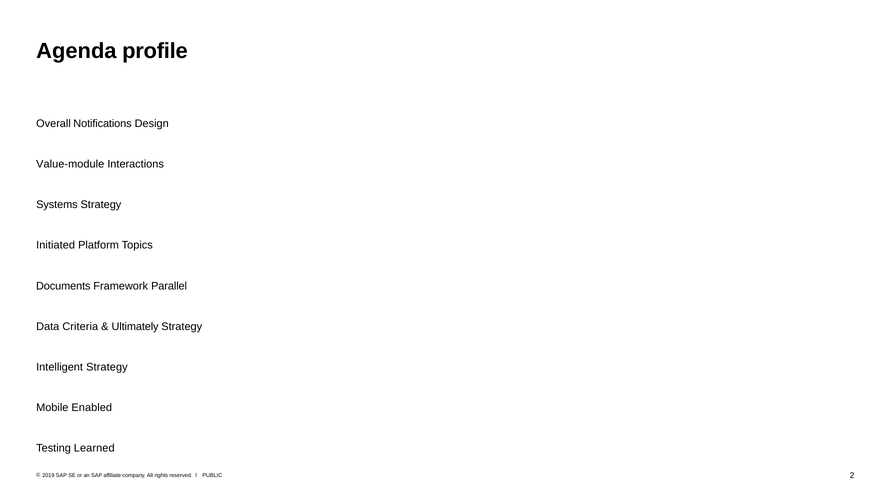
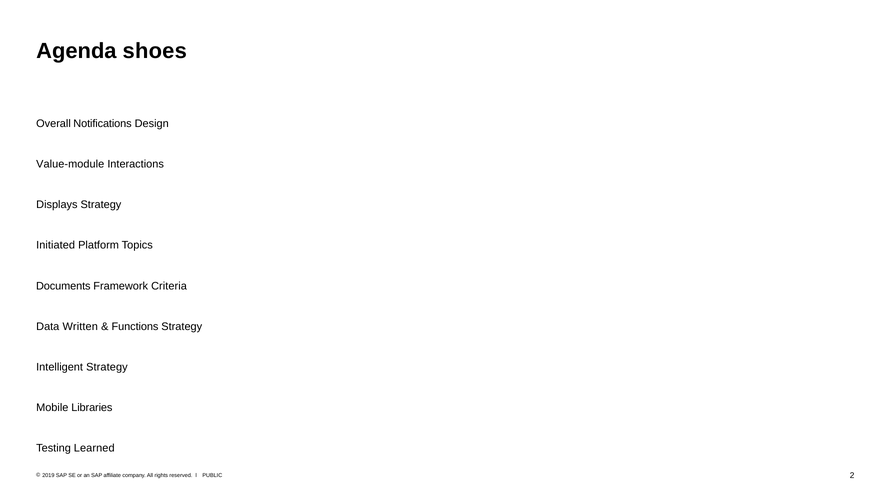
profile: profile -> shoes (155, 51)
Systems: Systems -> Displays (57, 205)
Parallel: Parallel -> Criteria (169, 286)
Criteria: Criteria -> Written (80, 327)
Ultimately: Ultimately -> Functions (135, 327)
Enabled: Enabled -> Libraries (92, 408)
